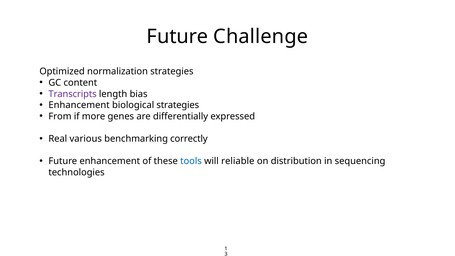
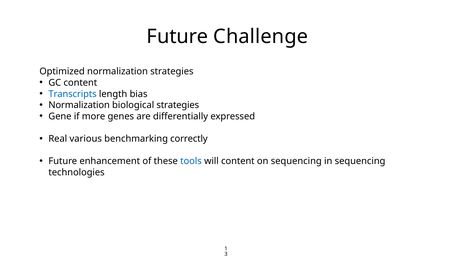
Transcripts colour: purple -> blue (73, 94)
Enhancement: Enhancement -> Normalization (79, 105)
From: From -> Gene (60, 116)
will reliable: reliable -> content (238, 161)
on distribution: distribution -> sequencing (296, 161)
